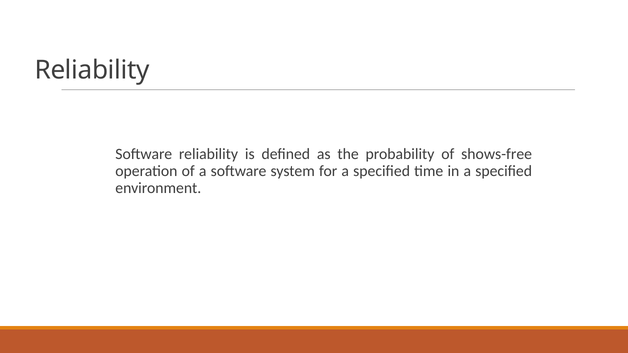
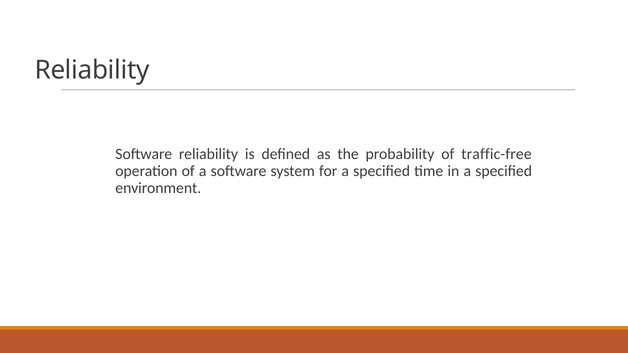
shows-free: shows-free -> traffic-free (497, 154)
